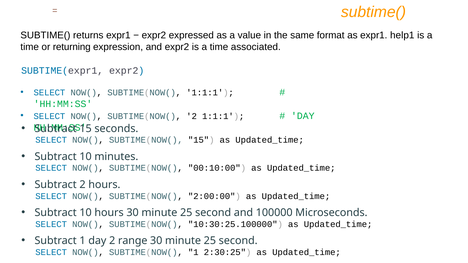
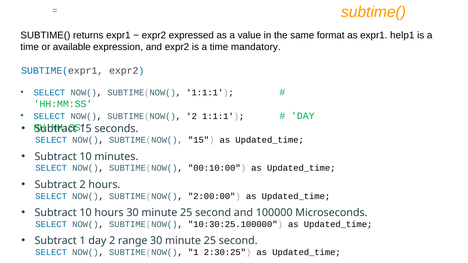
returning: returning -> available (72, 47)
associated: associated -> mandatory (256, 47)
